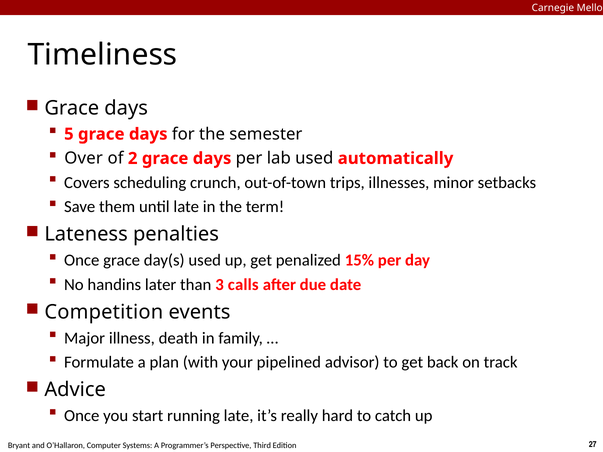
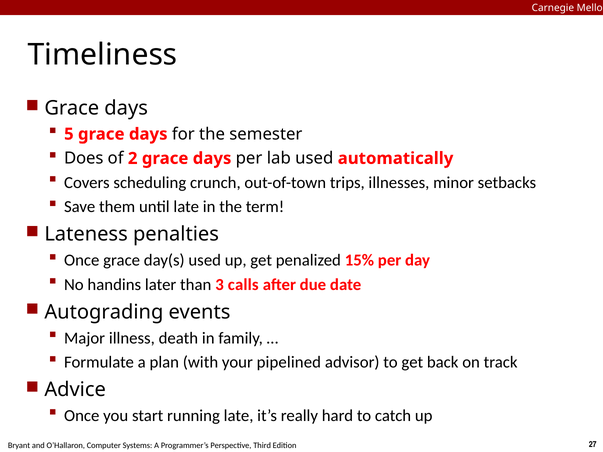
Over: Over -> Does (84, 158)
Competition: Competition -> Autograding (104, 312)
